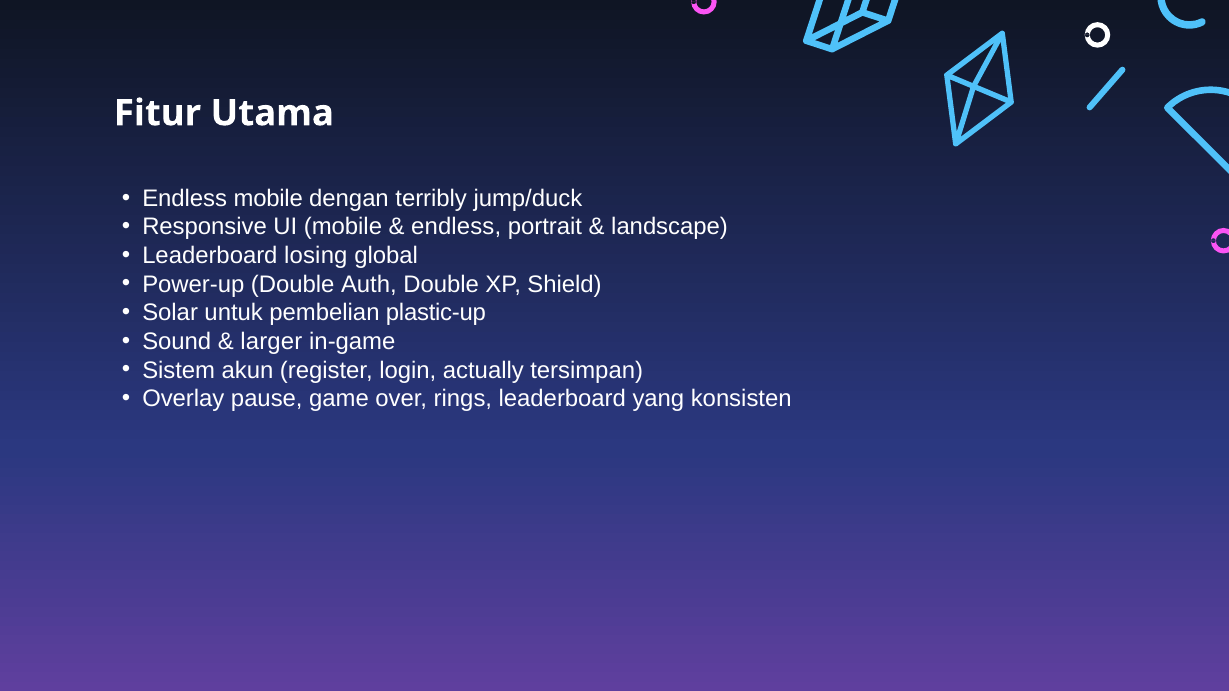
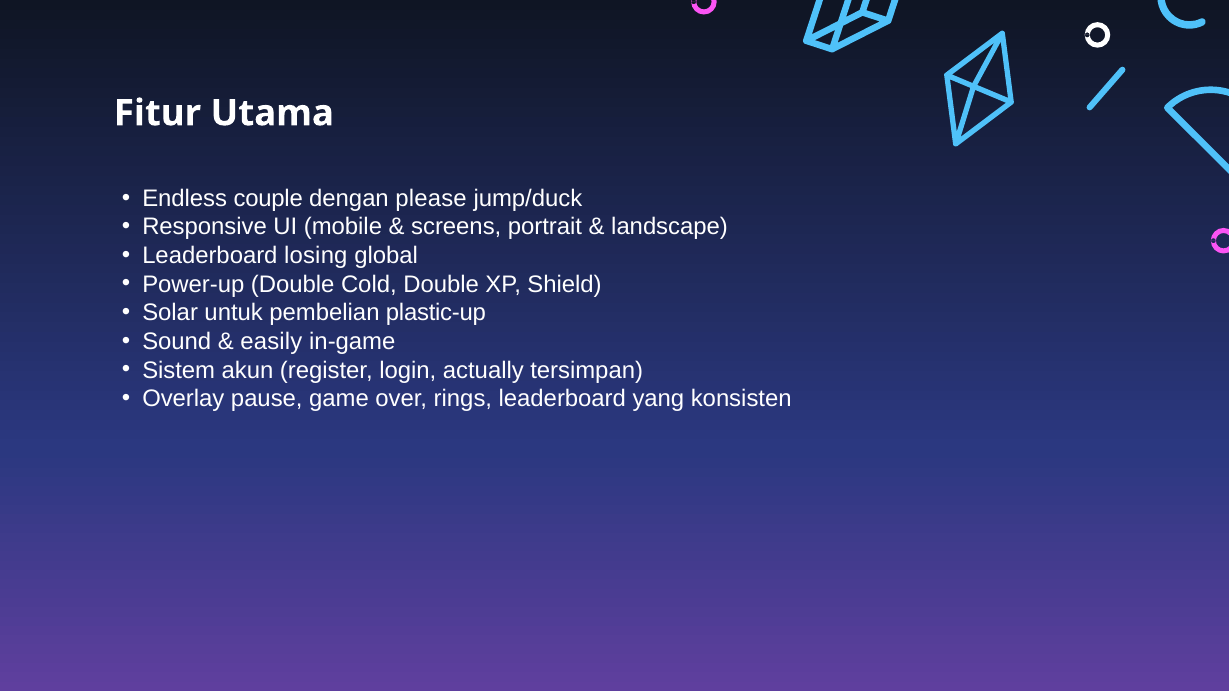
Endless mobile: mobile -> couple (268, 199)
terribly: terribly -> please (431, 199)
endless: endless -> screens (456, 227)
Auth: Auth -> Cold (369, 285)
larger: larger -> easily (271, 342)
